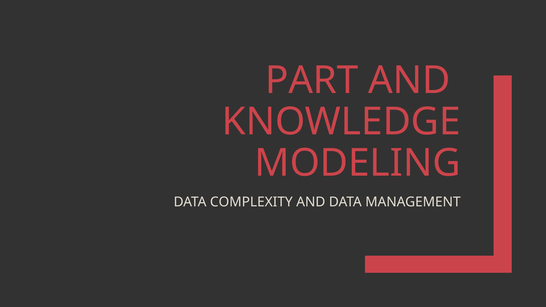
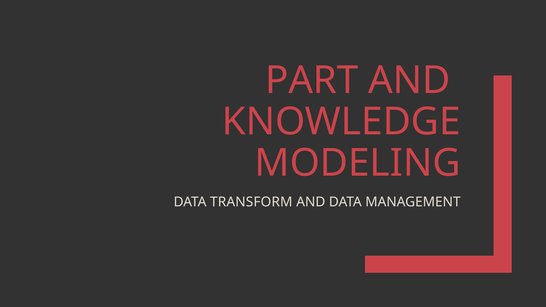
COMPLEXITY: COMPLEXITY -> TRANSFORM (251, 202)
